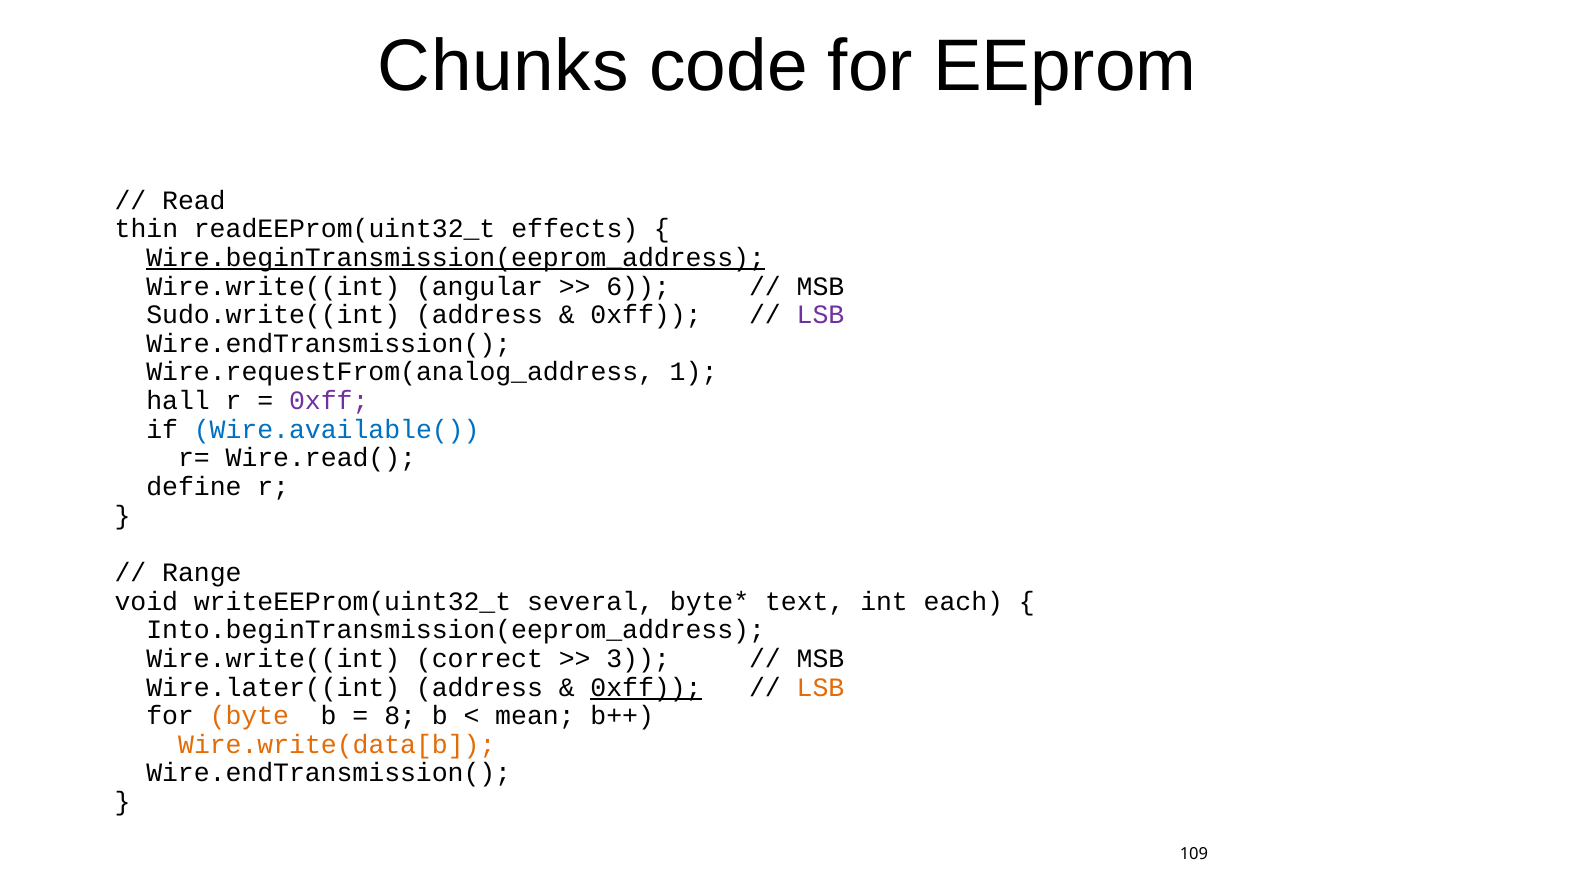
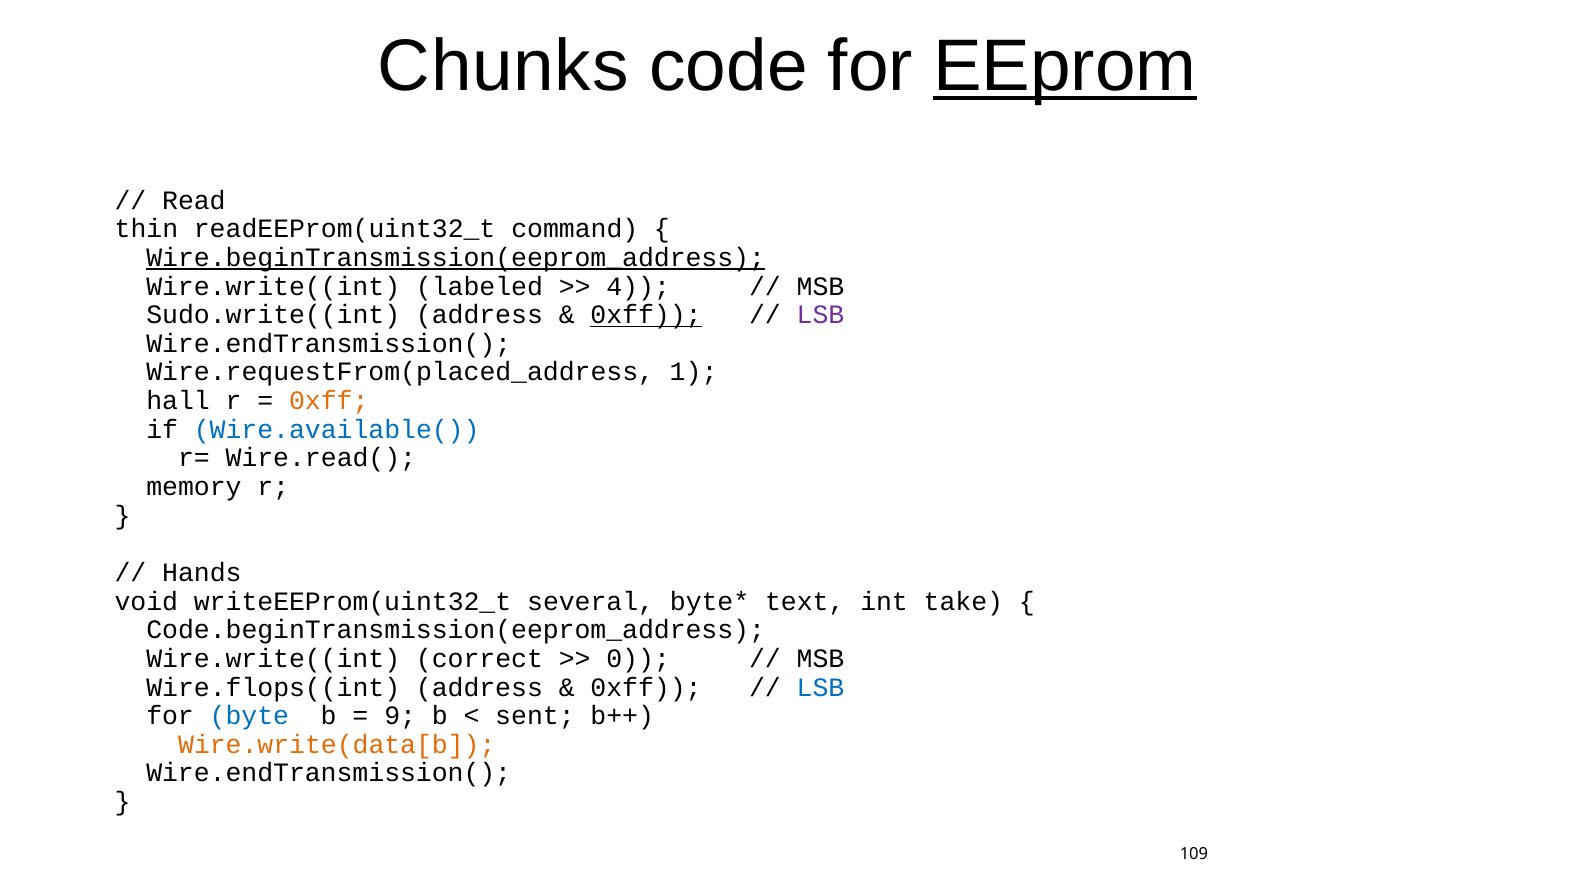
EEprom underline: none -> present (1065, 67)
effects: effects -> command (575, 229)
angular: angular -> labeled (479, 286)
6: 6 -> 4 (638, 286)
0xff underline: none -> present (646, 315)
Wire.requestFrom(analog_address: Wire.requestFrom(analog_address -> Wire.requestFrom(placed_address (400, 372)
0xff colour: purple -> orange (329, 401)
define: define -> memory (194, 487)
Range: Range -> Hands (202, 572)
each: each -> take (963, 601)
Into.beginTransmission(eeprom_address: Into.beginTransmission(eeprom_address -> Code.beginTransmission(eeprom_address (456, 630)
3: 3 -> 0 (638, 658)
Wire.later((int: Wire.later((int -> Wire.flops((int (273, 687)
0xff underline: present -> none (646, 687)
LSB colour: orange -> blue (821, 687)
byte colour: orange -> blue (249, 716)
8: 8 -> 9 (400, 716)
mean: mean -> sent (535, 716)
